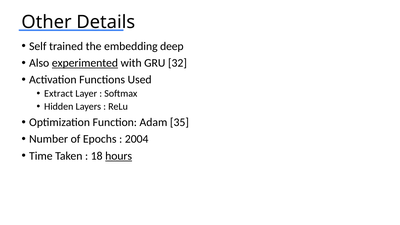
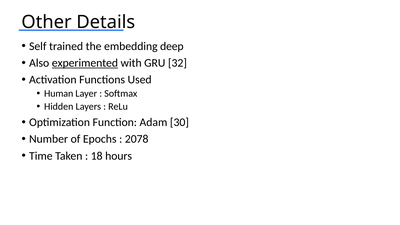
Extract: Extract -> Human (59, 94)
35: 35 -> 30 (179, 122)
2004: 2004 -> 2078 (137, 139)
hours underline: present -> none (119, 156)
